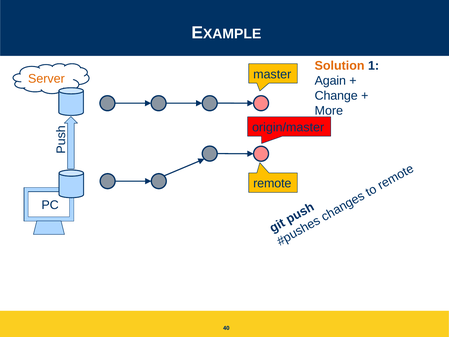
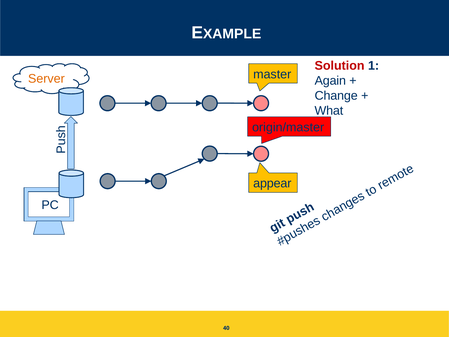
Solution colour: orange -> red (340, 66)
More: More -> What (329, 111)
remote: remote -> appear (272, 183)
